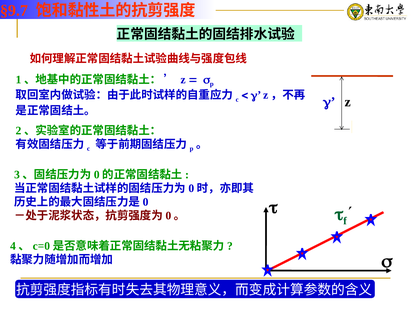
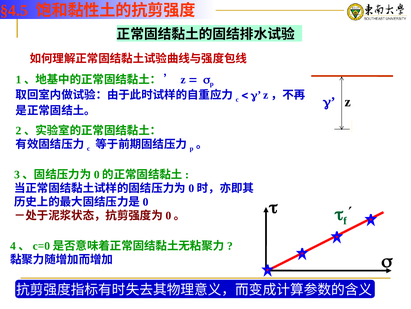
§9.7: §9.7 -> §4.5 (14, 11)
